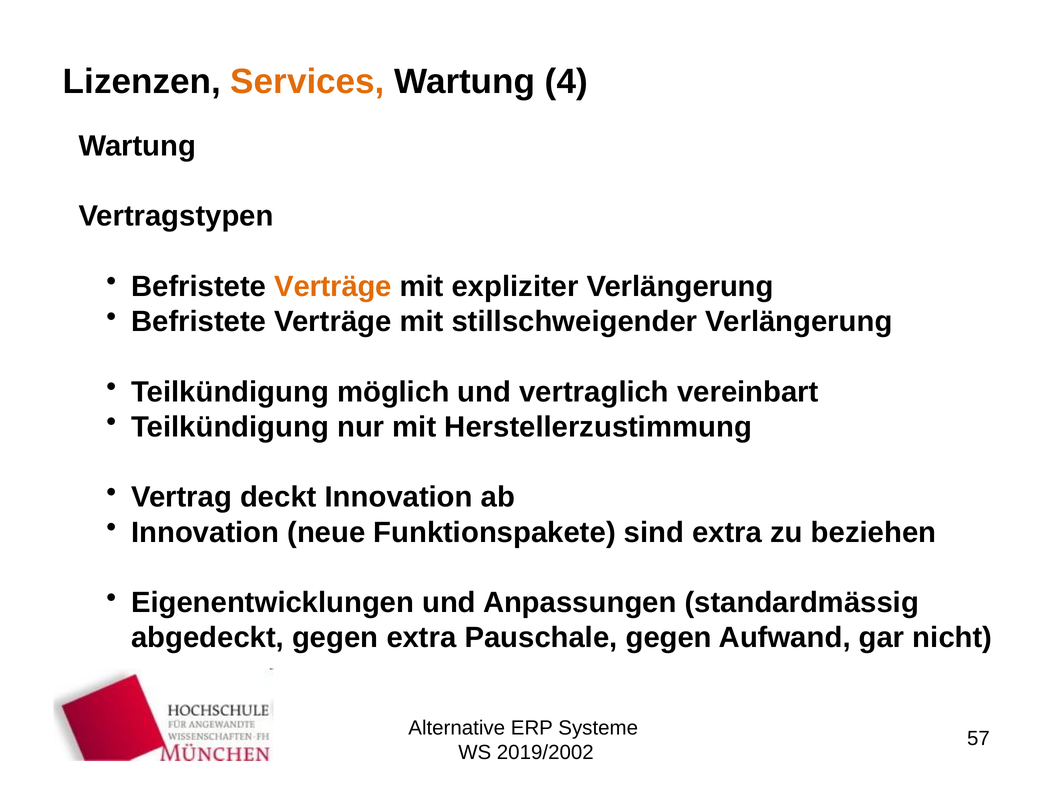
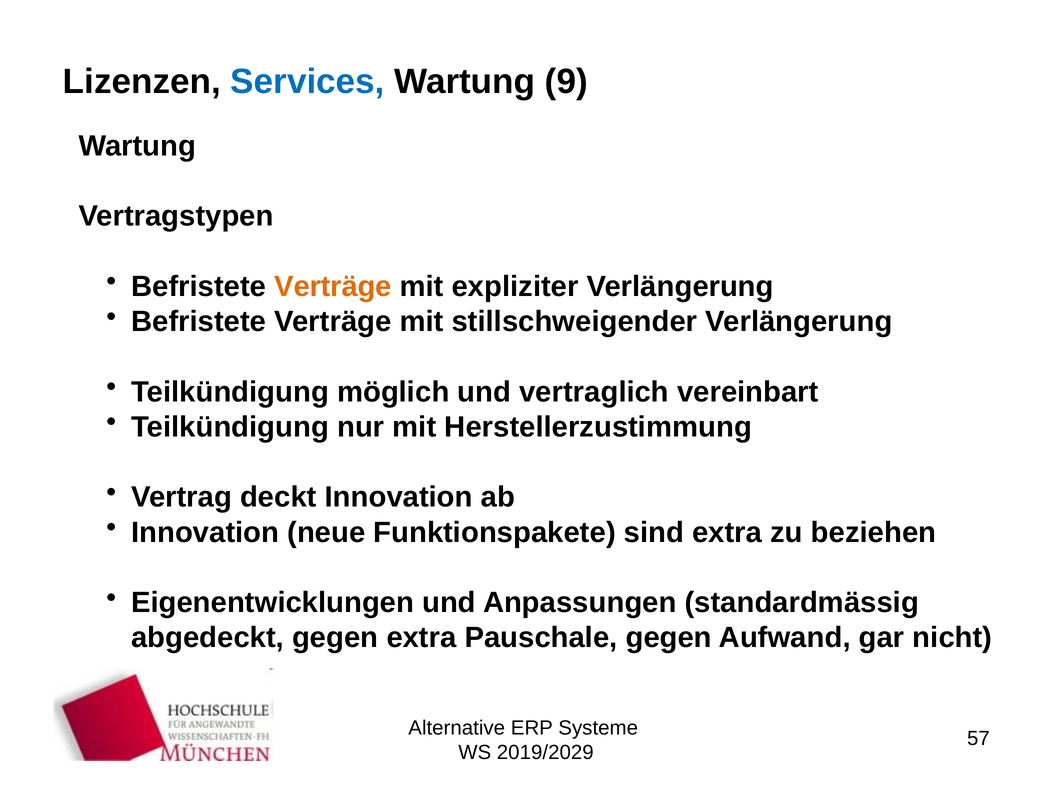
Services colour: orange -> blue (308, 82)
4: 4 -> 9 (566, 82)
2019/2002: 2019/2002 -> 2019/2029 (545, 752)
